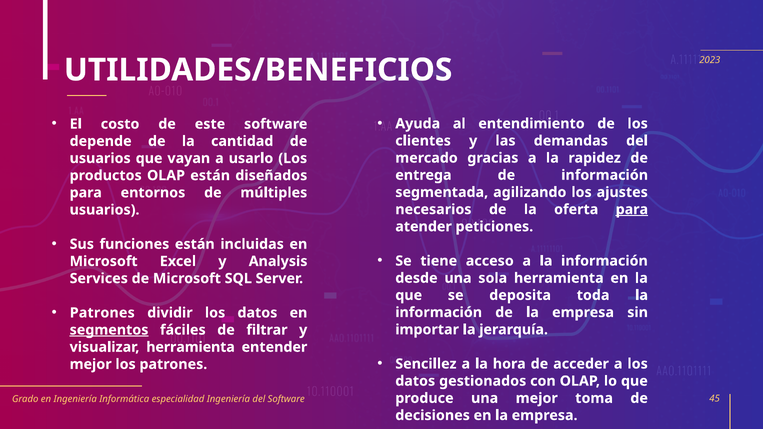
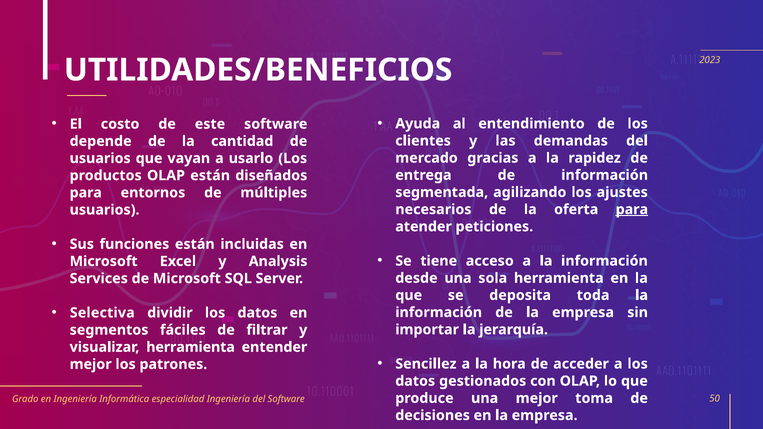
Patrones: Patrones -> Selectiva (102, 313)
segmentos underline: present -> none (109, 330)
45: 45 -> 50 (715, 399)
